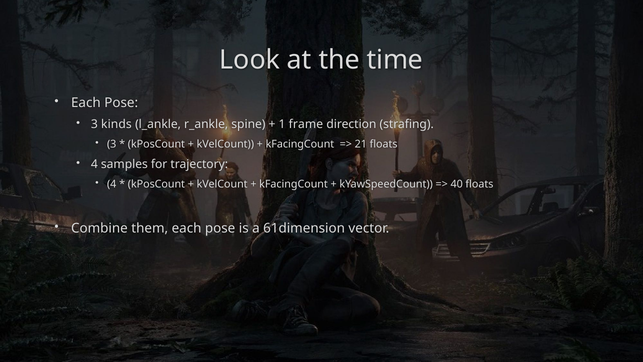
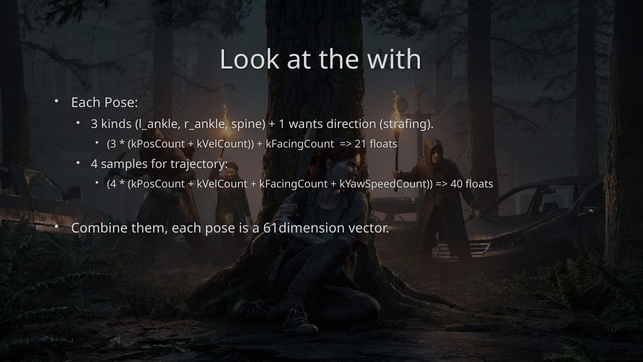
time: time -> with (395, 60)
frame: frame -> wants (306, 124)
